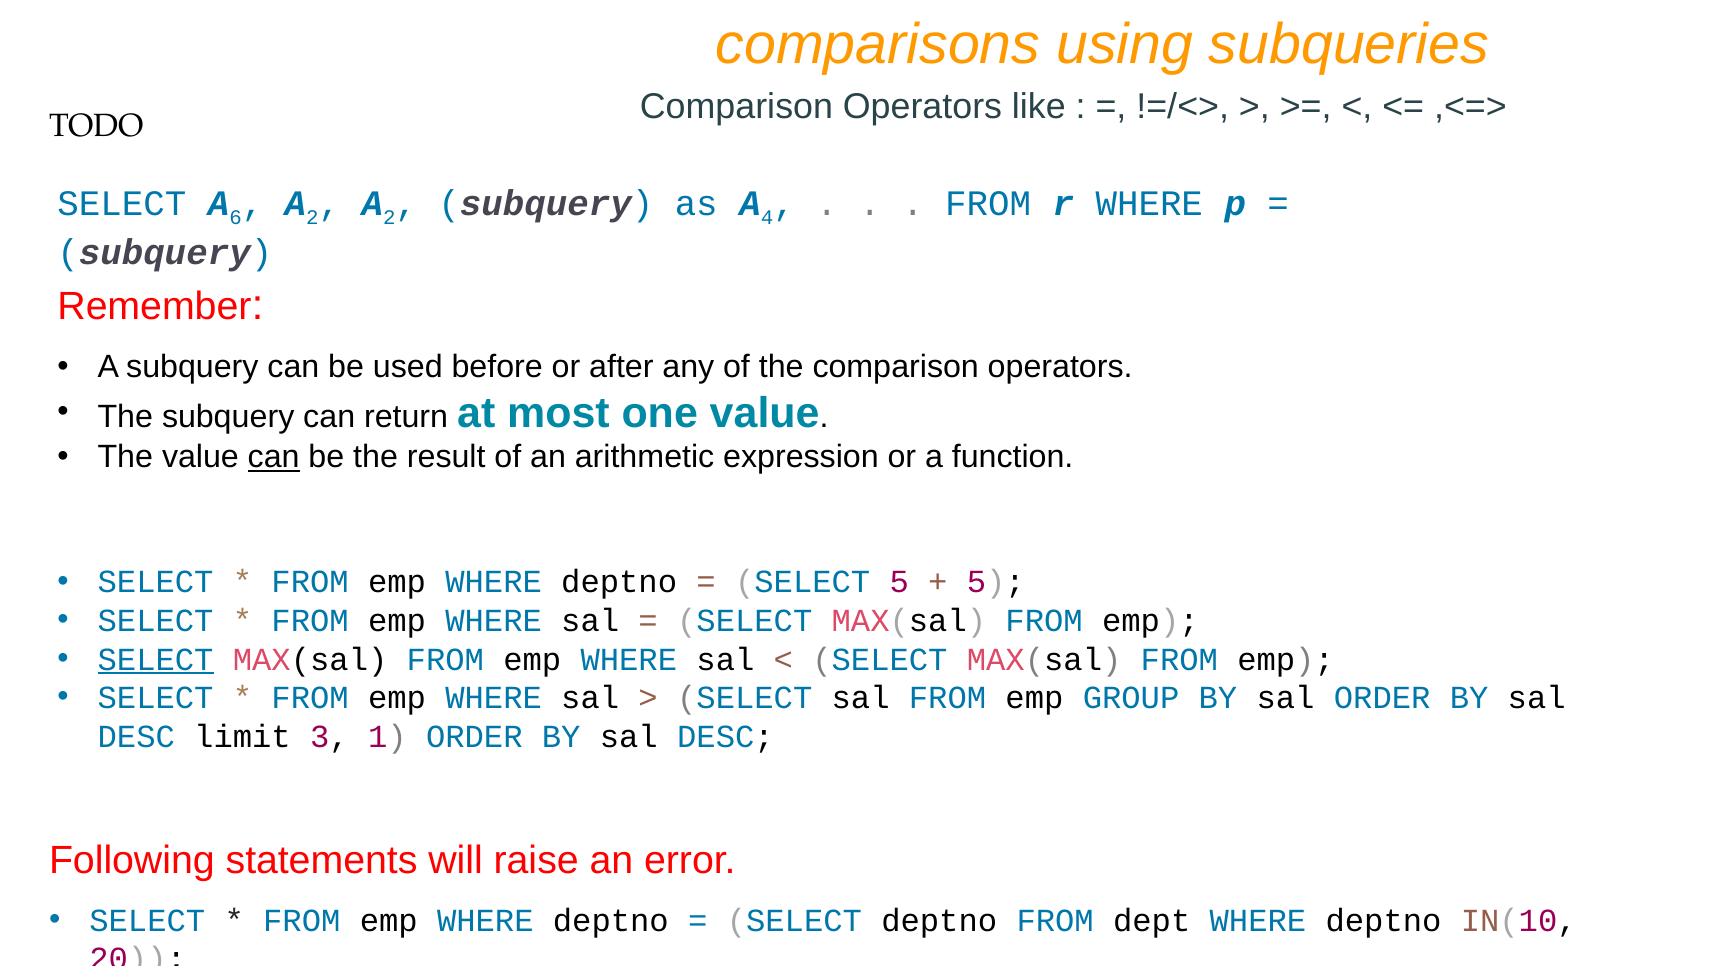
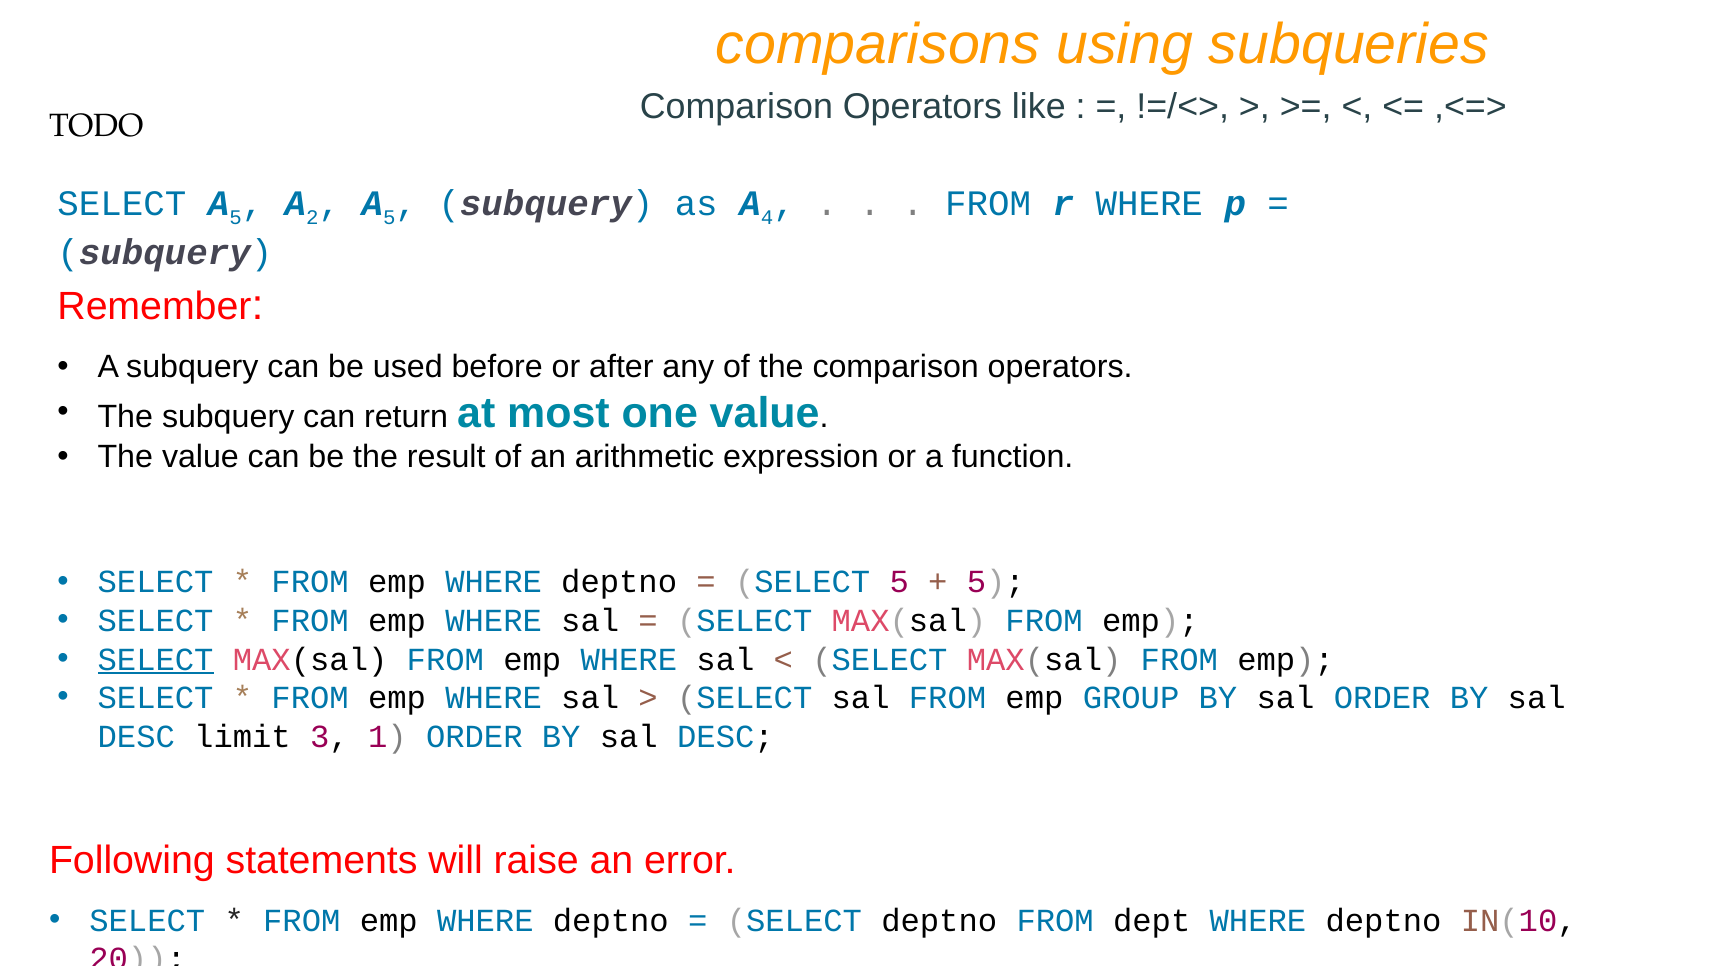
SELECT A 6: 6 -> 5 (236, 218)
2: 2 -> 5 (389, 218)
can underline: present -> none (274, 457)
